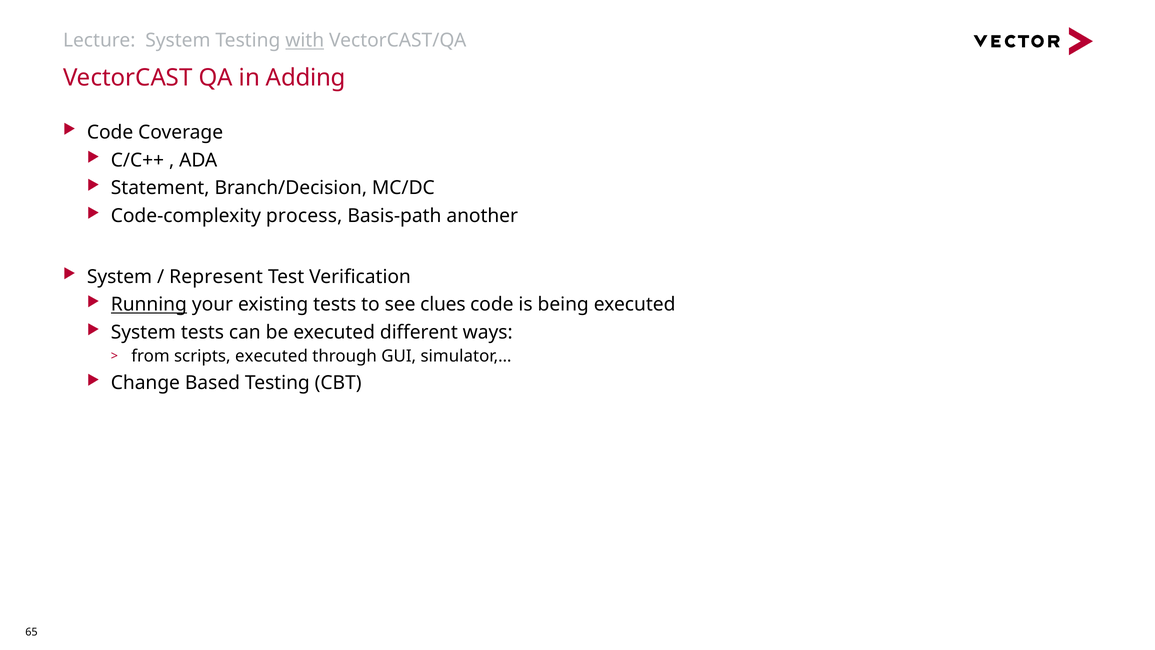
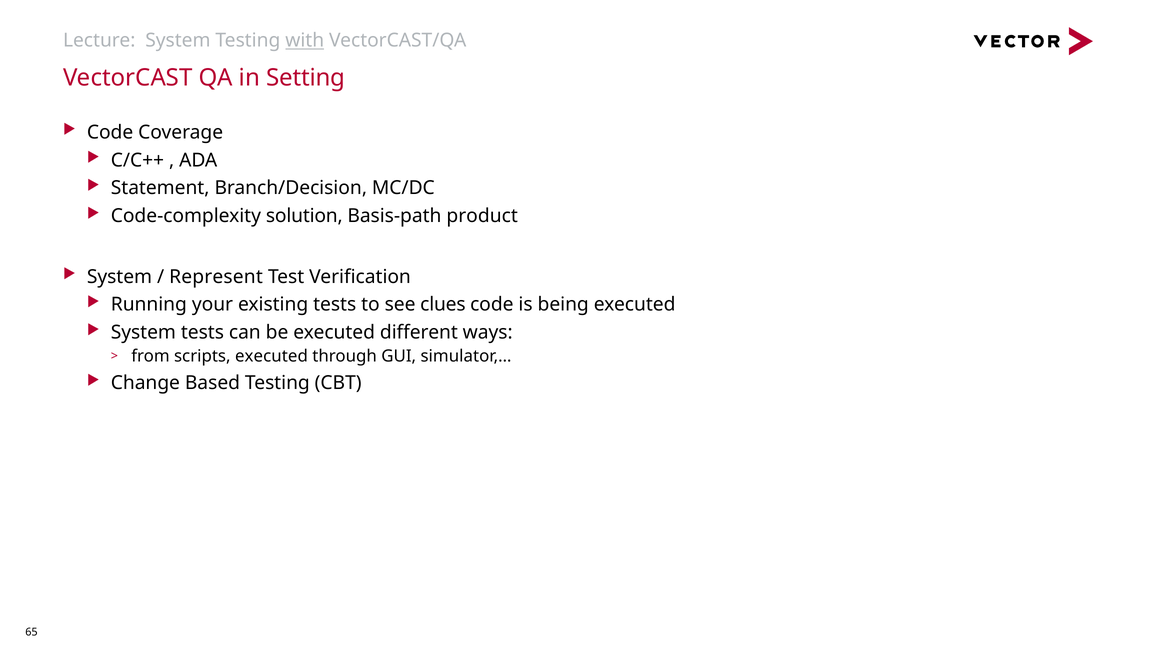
Adding: Adding -> Setting (306, 78)
process: process -> solution (304, 216)
another: another -> product (482, 216)
Running underline: present -> none (149, 304)
